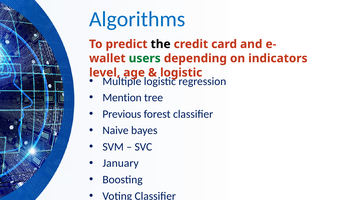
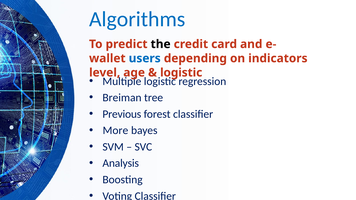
users colour: green -> blue (145, 58)
Mention: Mention -> Breiman (122, 98)
Naive: Naive -> More (115, 131)
January: January -> Analysis (121, 163)
